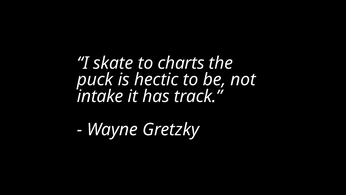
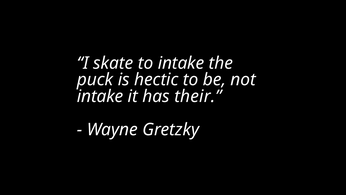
to charts: charts -> intake (181, 63)
track: track -> their (198, 96)
